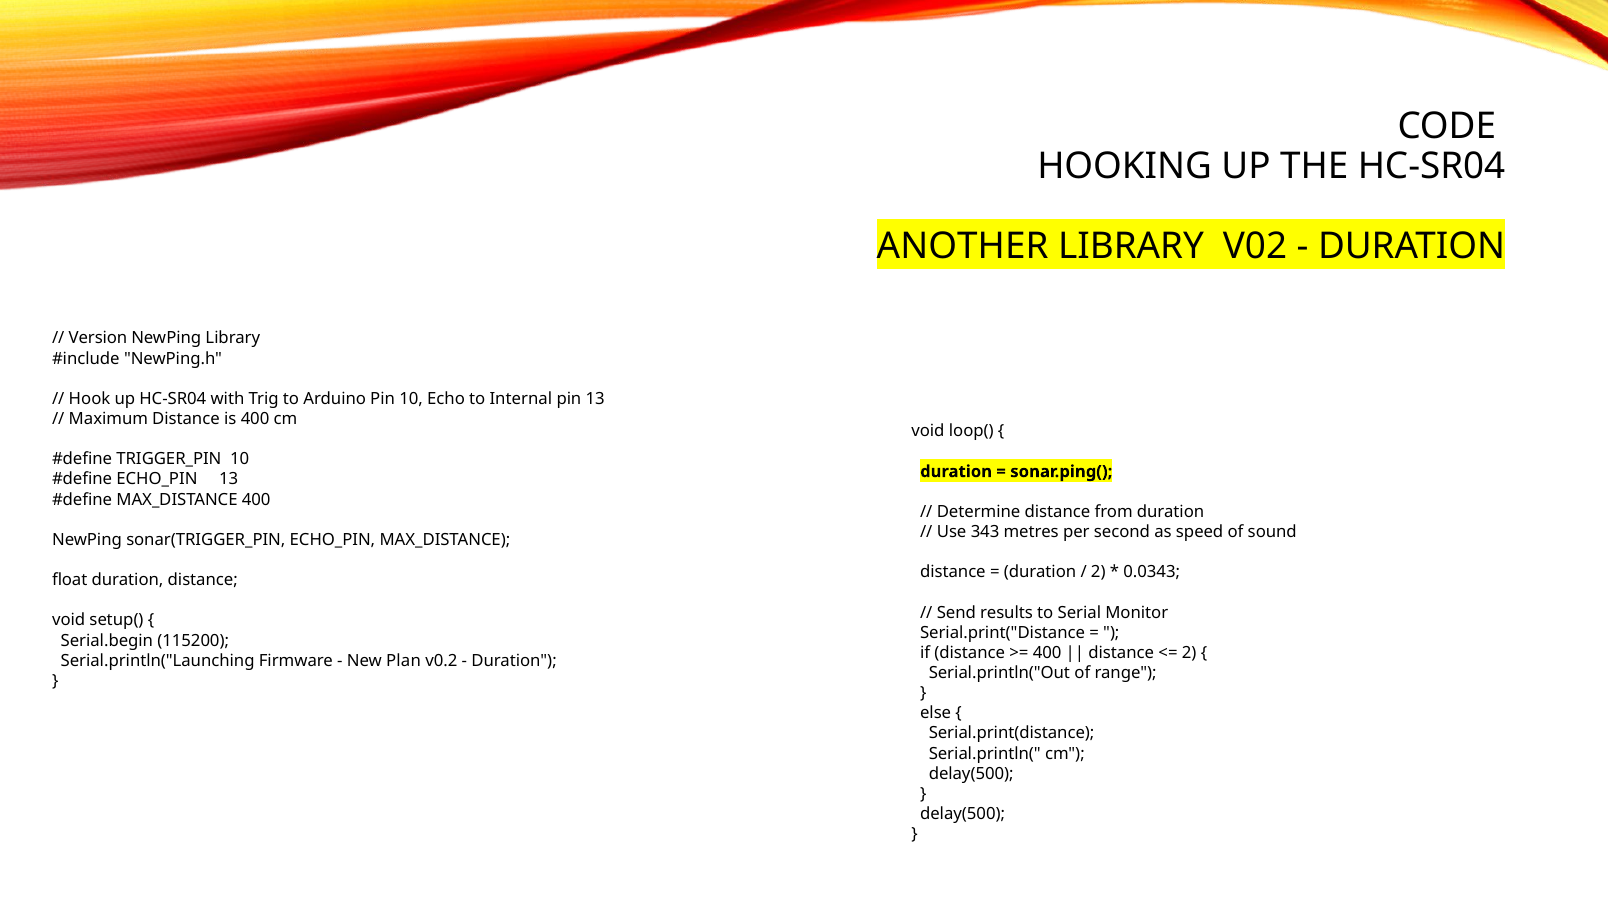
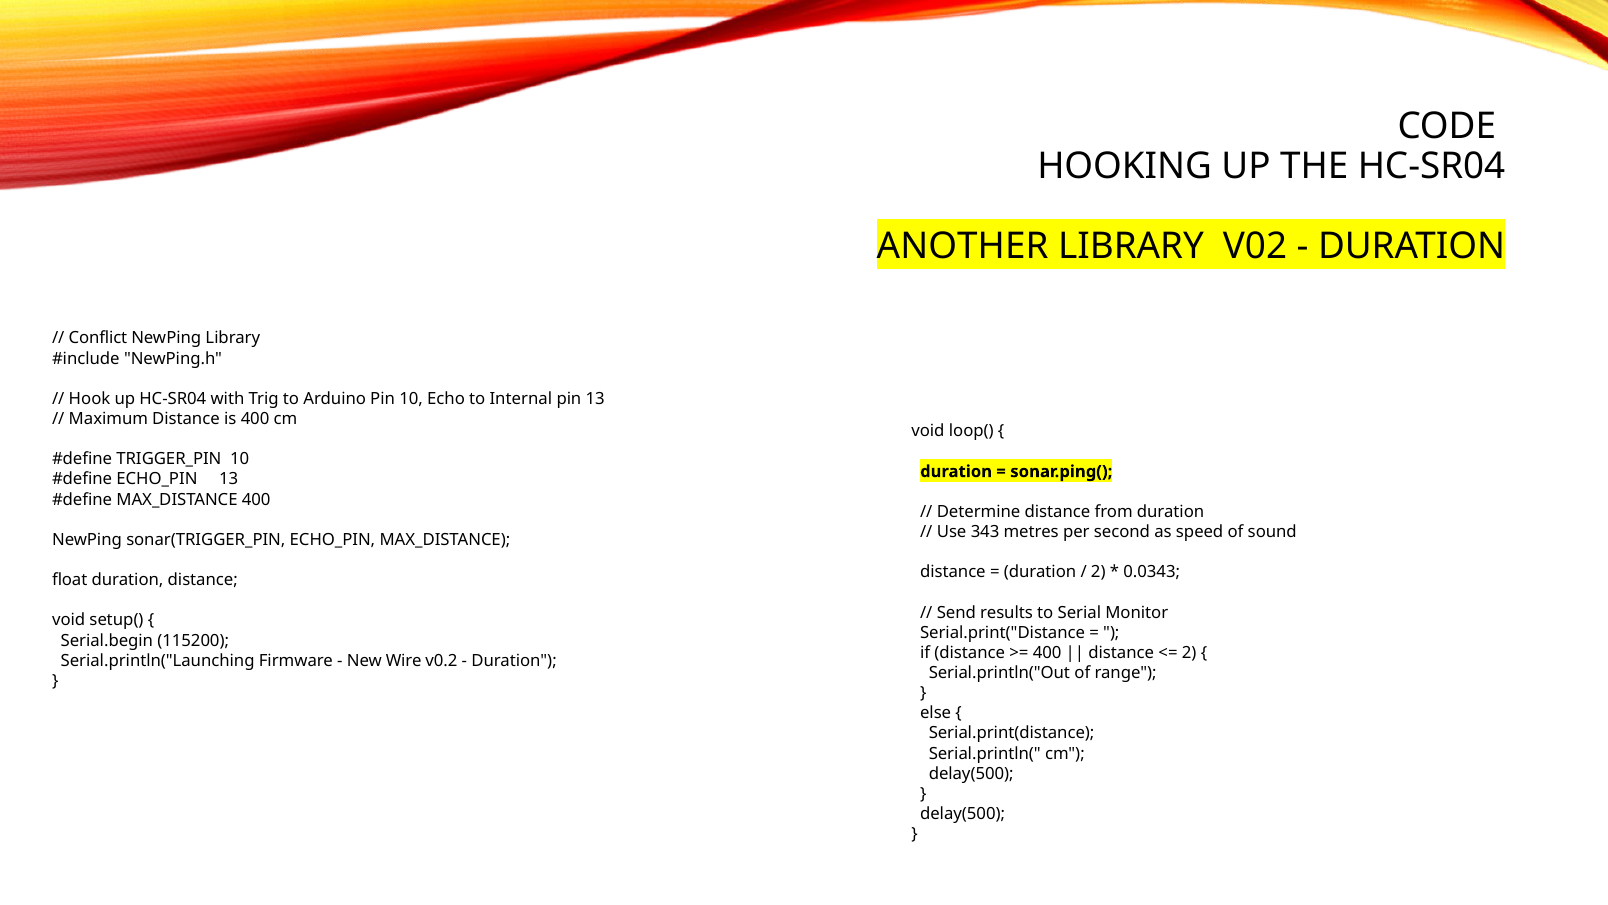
Version: Version -> Conflict (98, 338)
Plan: Plan -> Wire (404, 660)
